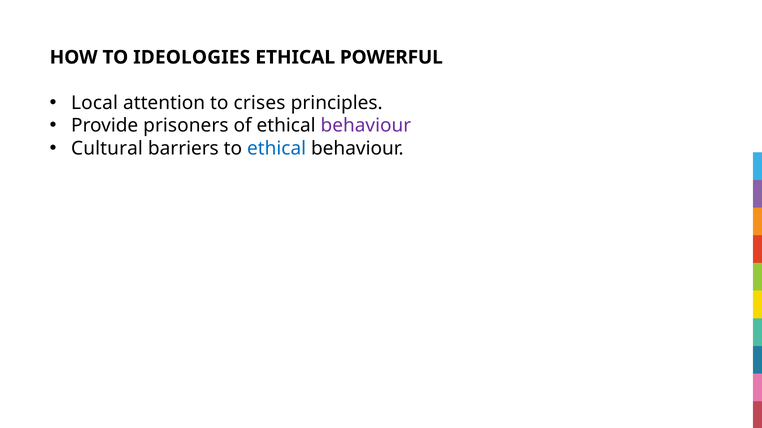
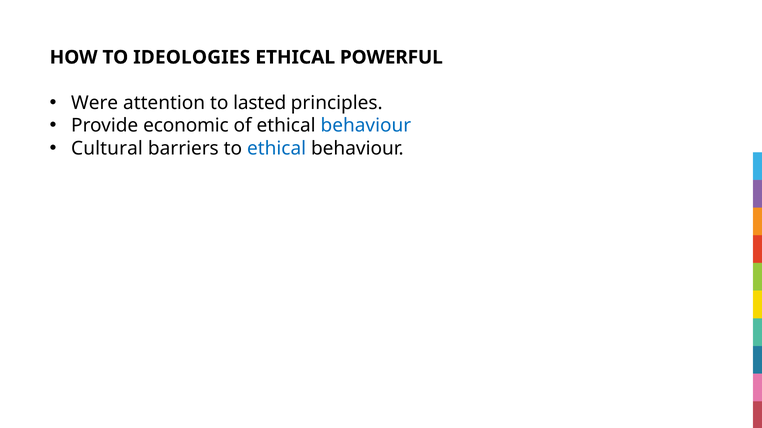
Local: Local -> Were (95, 103)
crises: crises -> lasted (260, 103)
prisoners: prisoners -> economic (186, 126)
behaviour colour: purple -> blue (366, 126)
